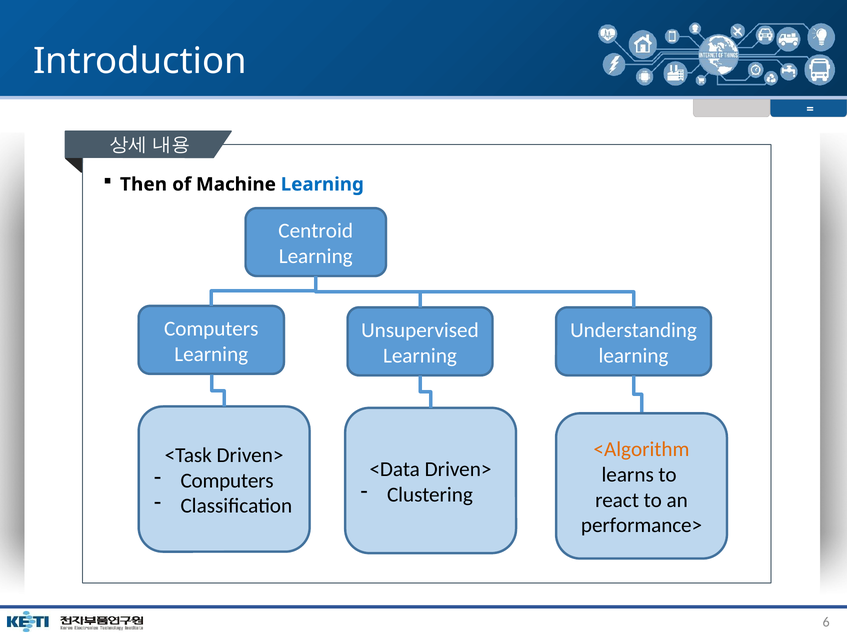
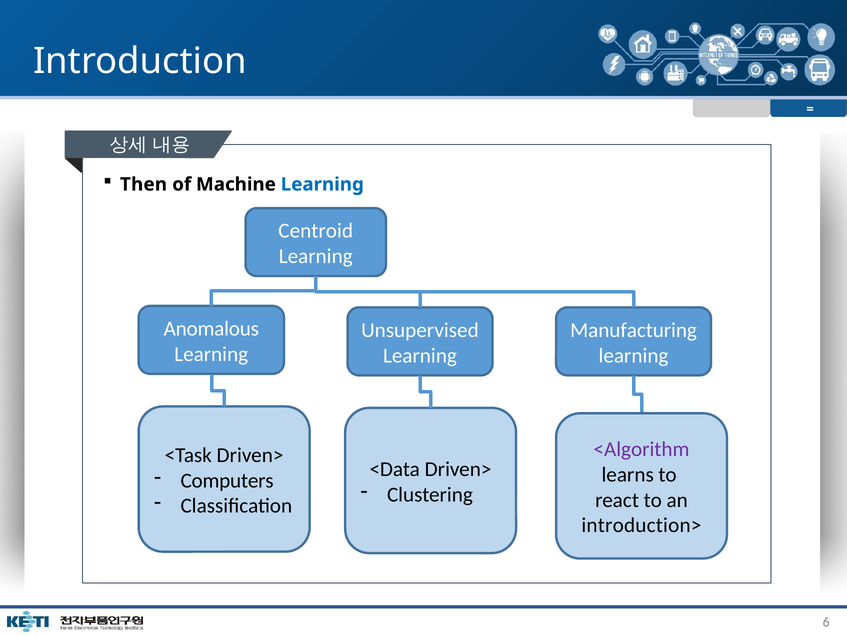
Computers: Computers -> Anomalous (211, 329)
Understanding: Understanding -> Manufacturing (634, 330)
<Algorithm colour: orange -> purple (641, 449)
performance>: performance> -> introduction> (641, 526)
